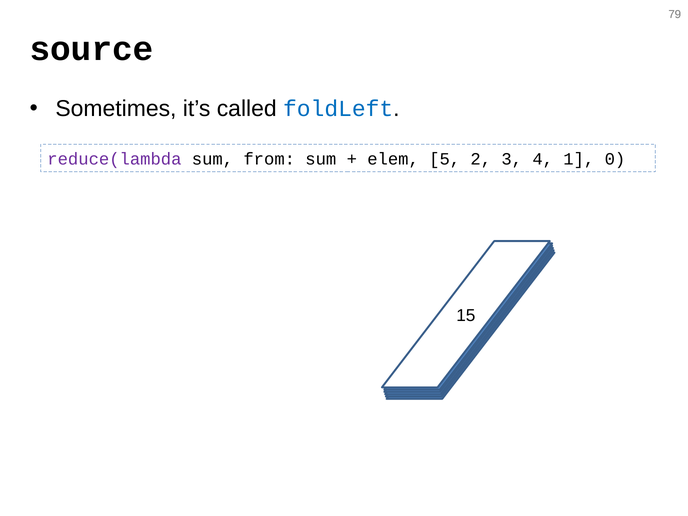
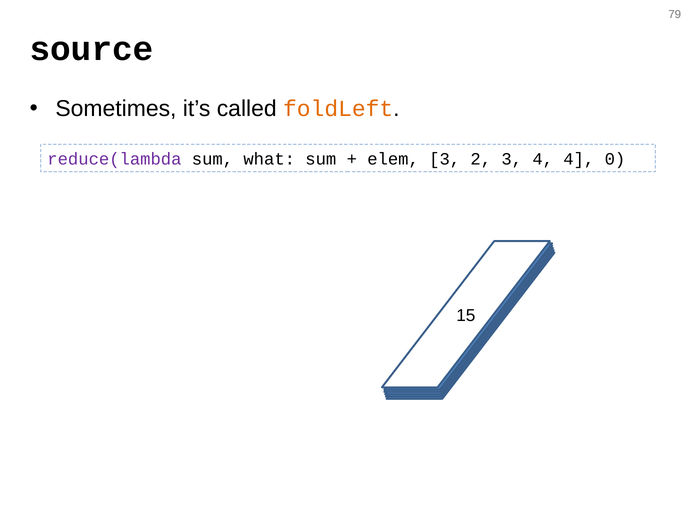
foldLeft colour: blue -> orange (338, 109)
from: from -> what (269, 159)
elem 5: 5 -> 3 (445, 159)
4 1: 1 -> 4 (579, 159)
